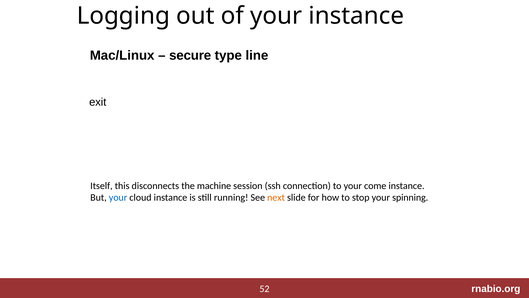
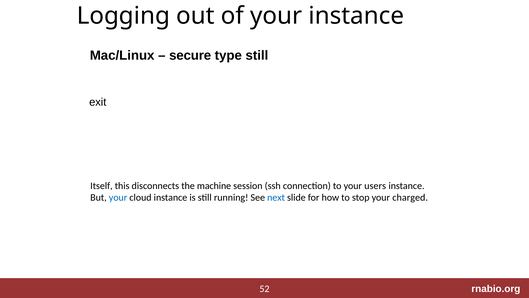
type line: line -> still (257, 55)
come: come -> users (375, 185)
next colour: orange -> blue (276, 197)
spinning: spinning -> charged (410, 197)
